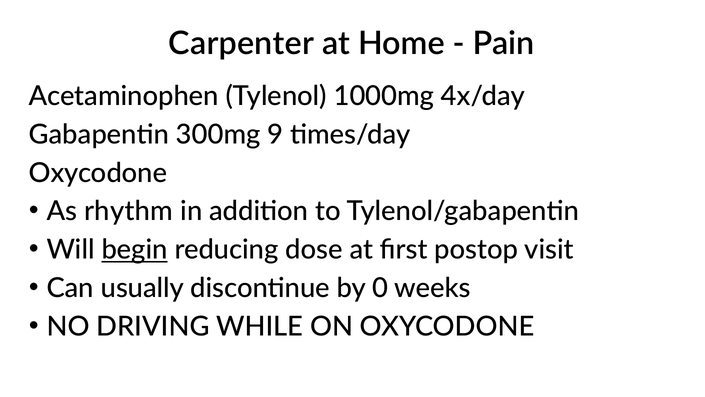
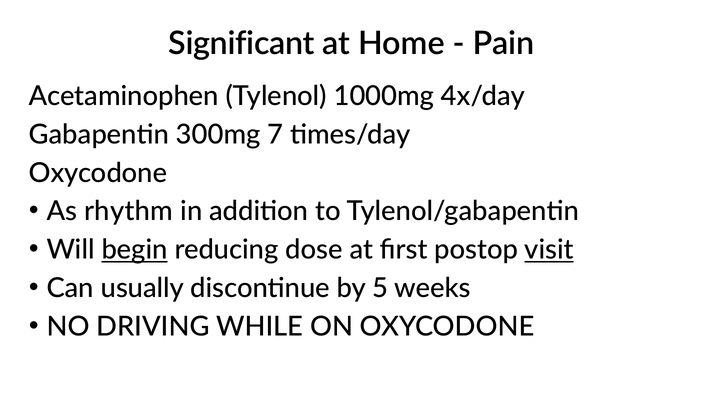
Carpenter: Carpenter -> Significant (242, 44)
9: 9 -> 7 (275, 134)
visit underline: none -> present (549, 250)
0: 0 -> 5 (380, 288)
